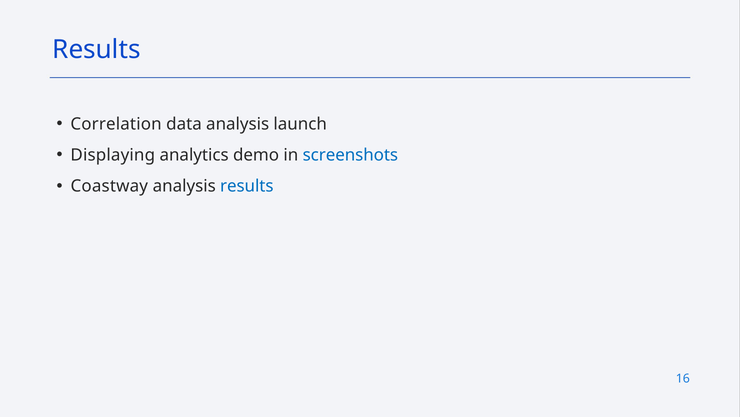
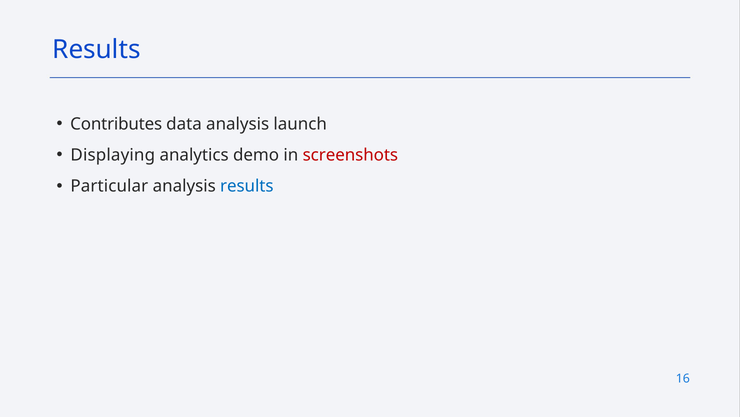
Correlation: Correlation -> Contributes (116, 124)
screenshots colour: blue -> red (350, 155)
Coastway: Coastway -> Particular (109, 186)
